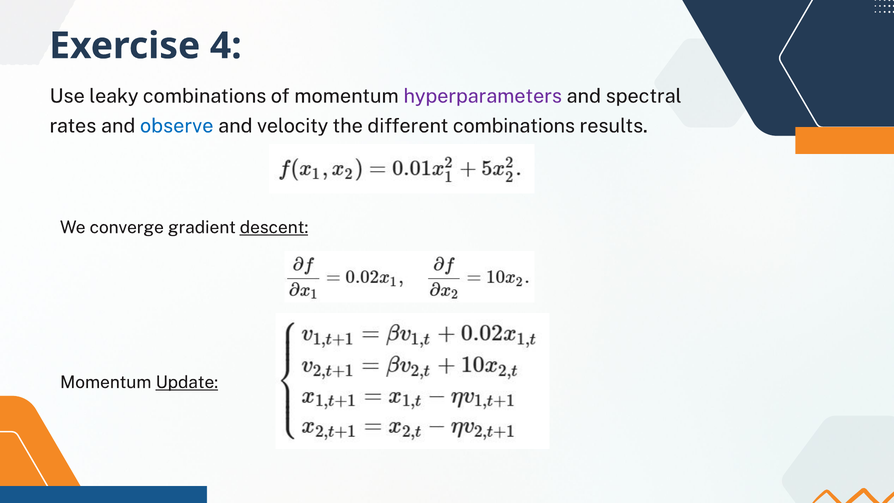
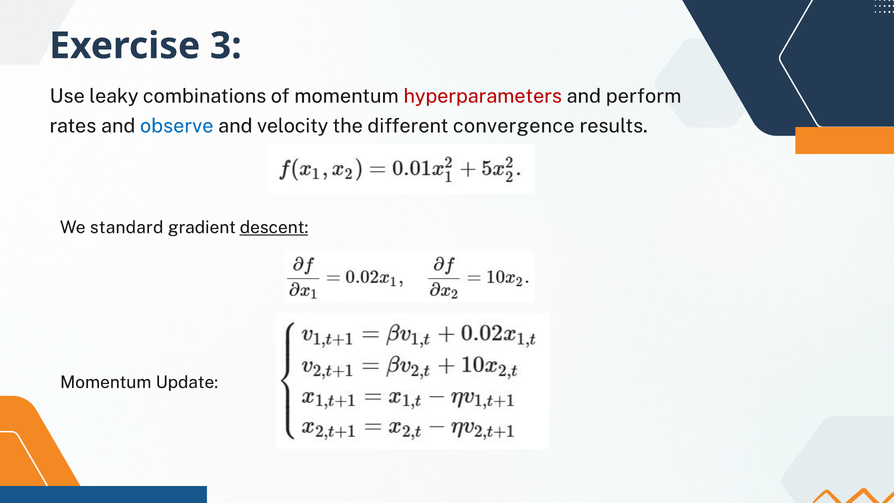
4: 4 -> 3 (226, 46)
hyperparameters colour: purple -> red (483, 96)
spectral: spectral -> perform (644, 96)
different combinations: combinations -> convergence (514, 126)
converge: converge -> standard (127, 227)
Update underline: present -> none (187, 382)
